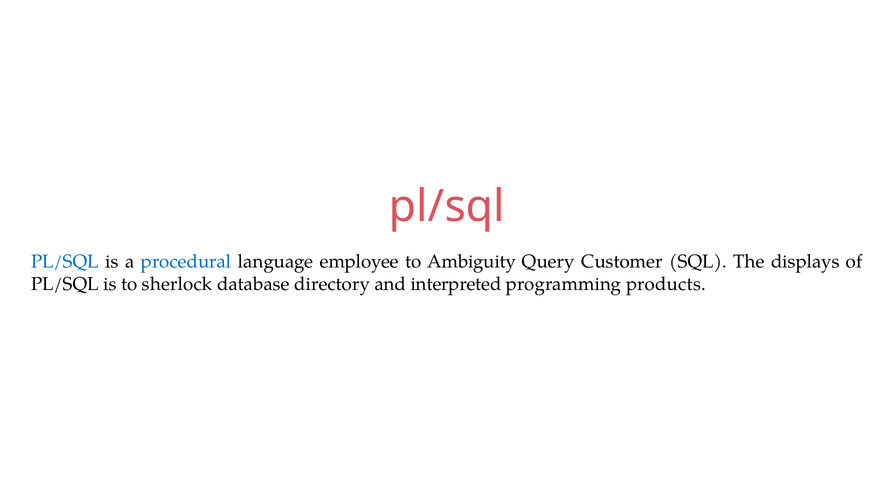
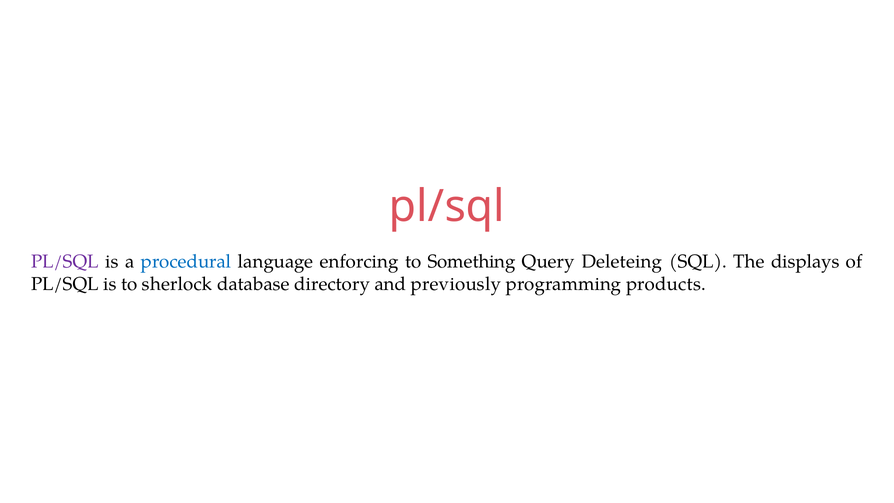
PL/SQL colour: blue -> purple (65, 262)
employee: employee -> enforcing (359, 262)
Ambiguity: Ambiguity -> Something (472, 262)
Customer: Customer -> Deleteing (622, 262)
interpreted: interpreted -> previously (456, 284)
